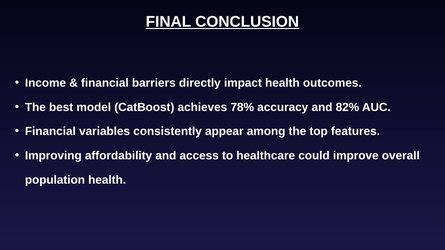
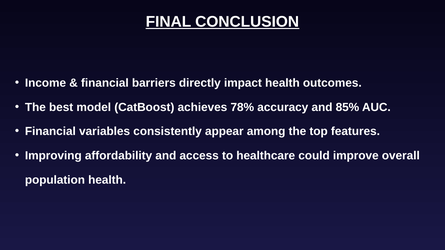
82%: 82% -> 85% (347, 107)
